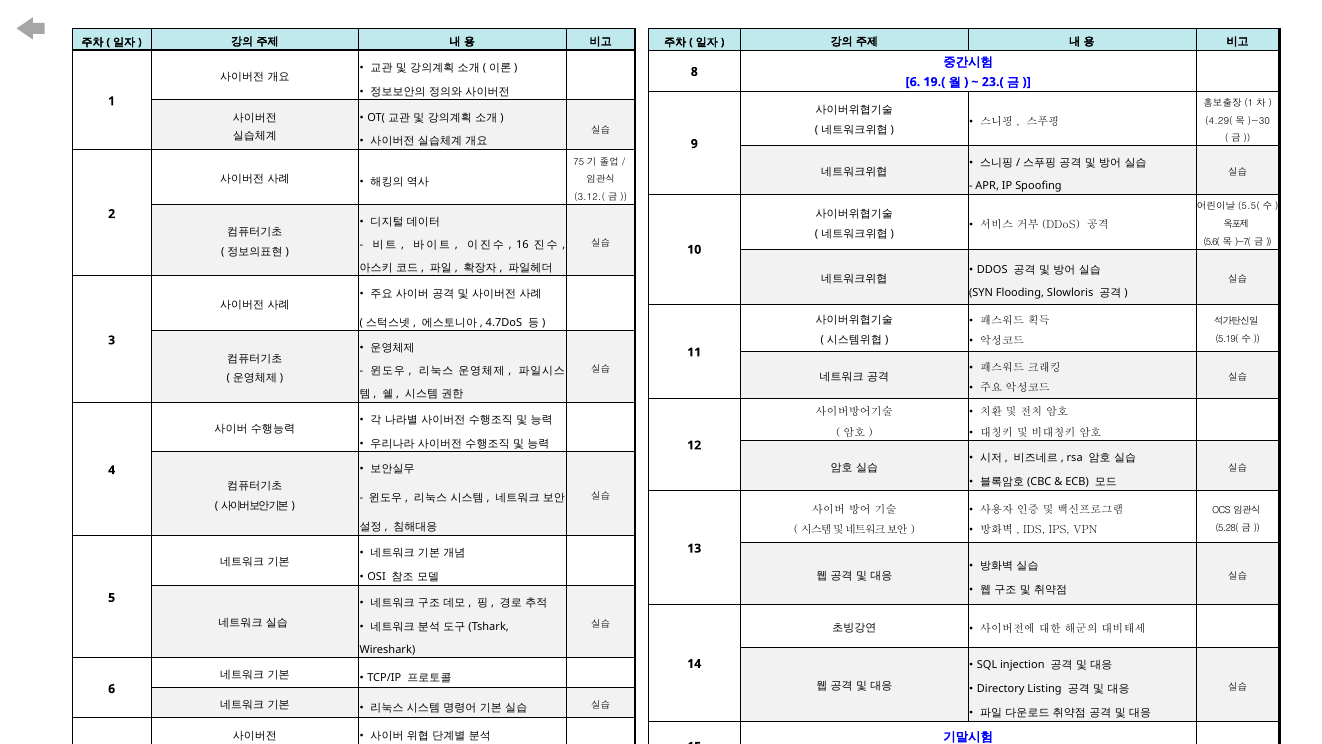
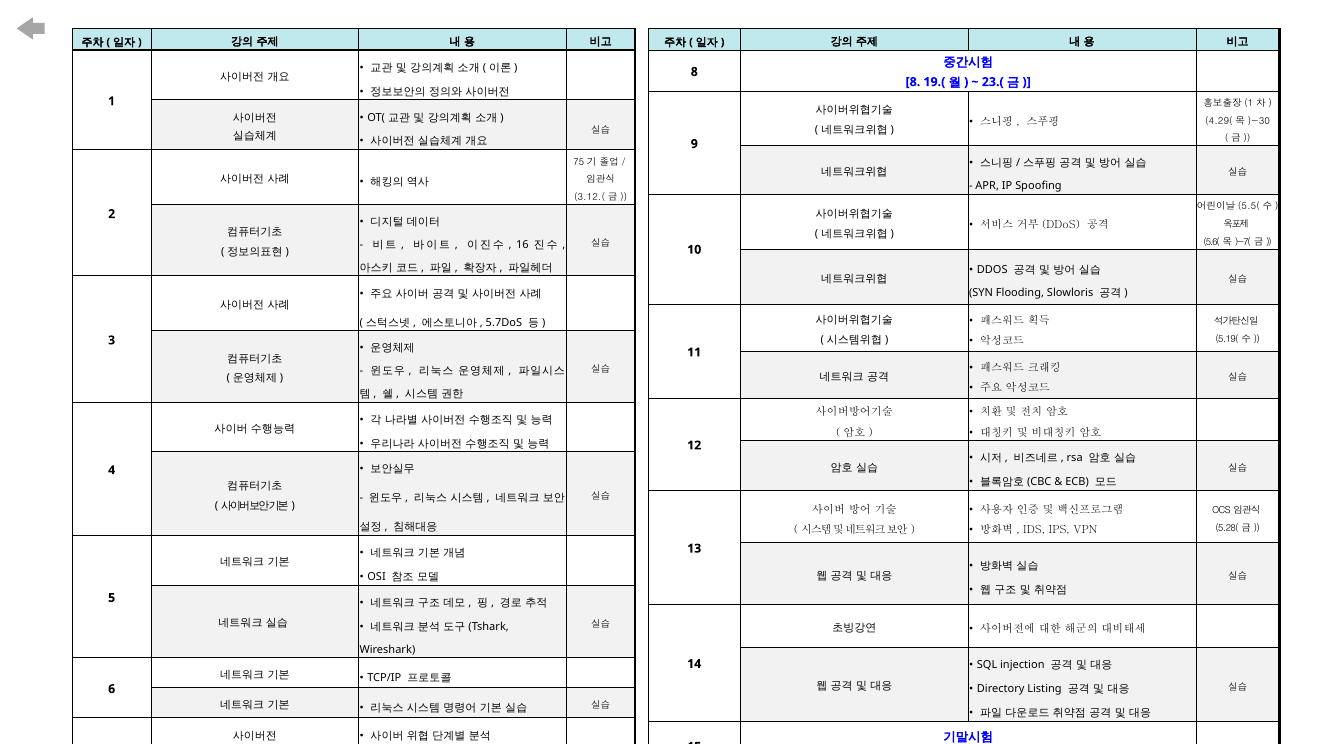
6: 6 -> 8 (913, 82)
4.7DoS: 4.7DoS -> 5.7DoS (504, 322)
